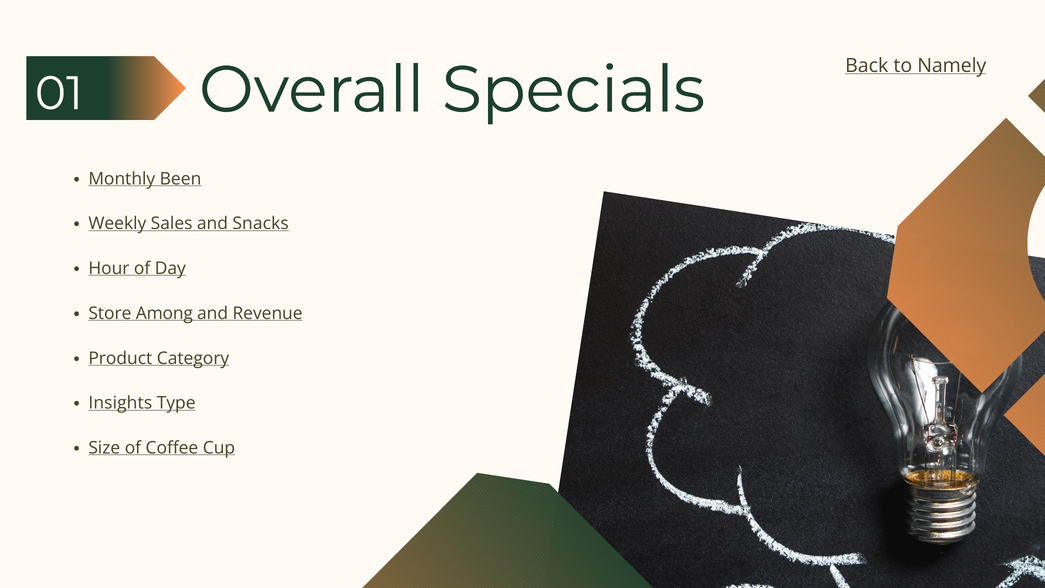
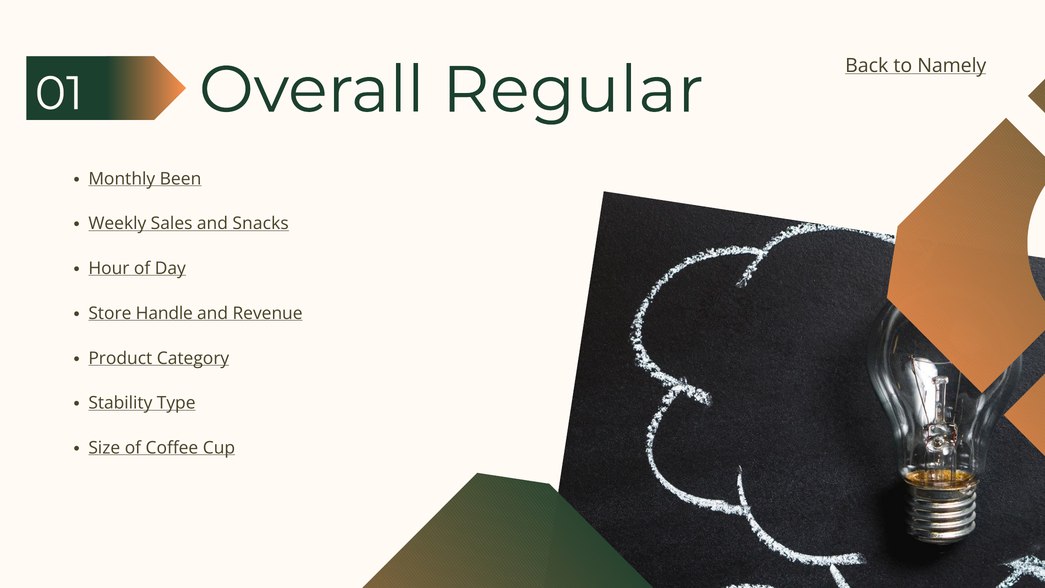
Specials: Specials -> Regular (573, 90)
Among: Among -> Handle (164, 313)
Insights: Insights -> Stability (120, 403)
